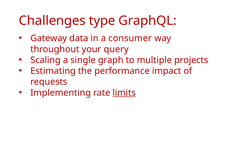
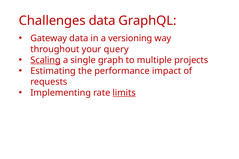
Challenges type: type -> data (102, 21)
consumer: consumer -> versioning (130, 38)
Scaling underline: none -> present (46, 60)
